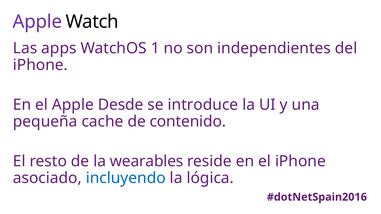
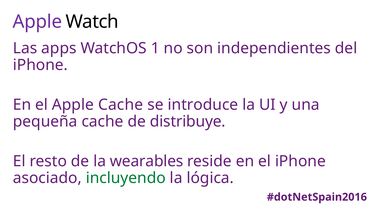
Apple Desde: Desde -> Cache (121, 105)
contenido: contenido -> distribuye (188, 122)
incluyendo colour: blue -> green (126, 178)
